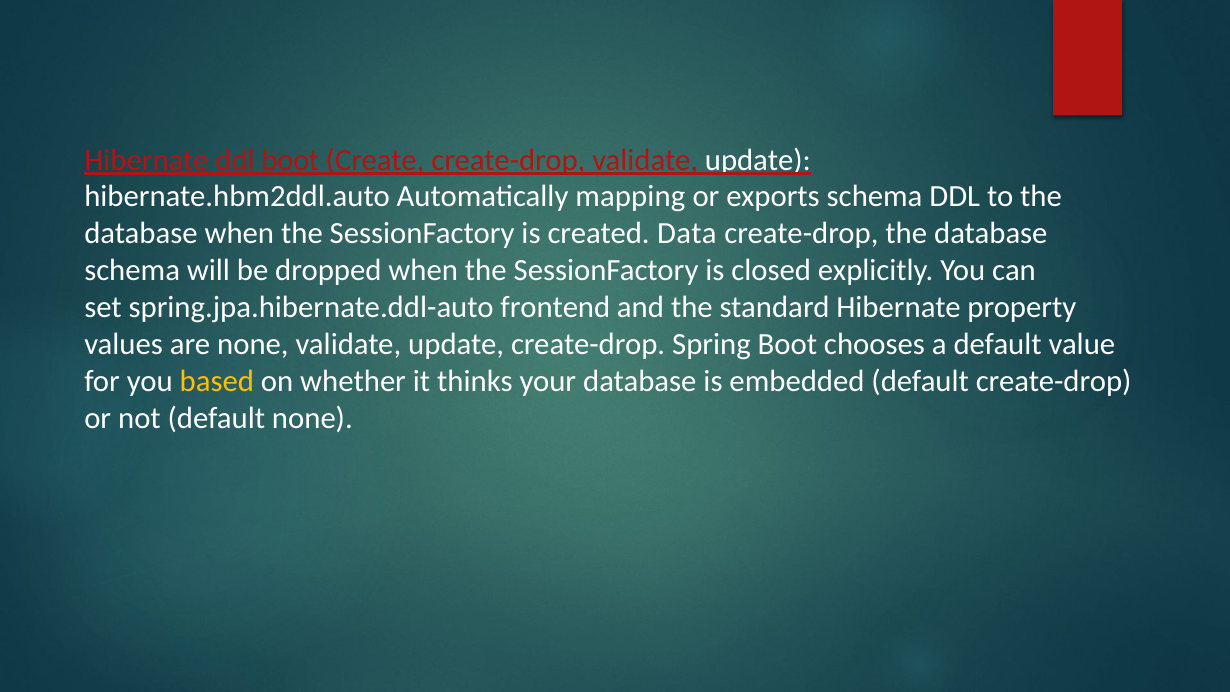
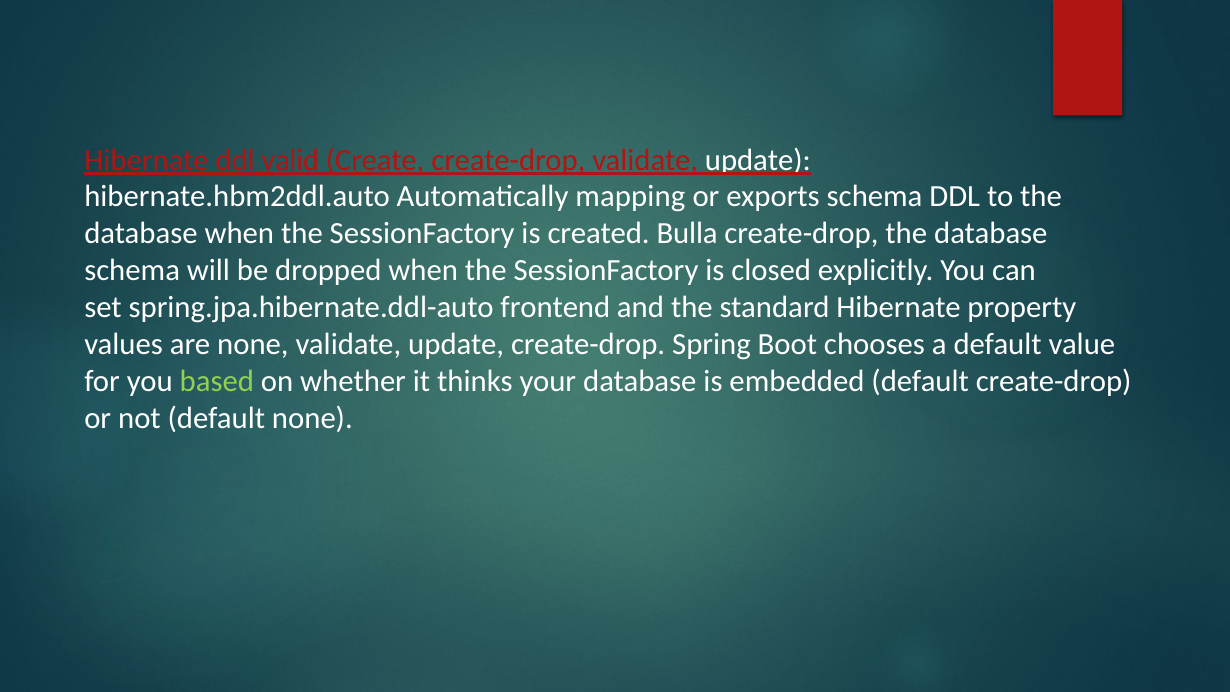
ddl boot: boot -> valid (290, 160)
Data: Data -> Bulla (687, 234)
based colour: yellow -> light green (217, 381)
